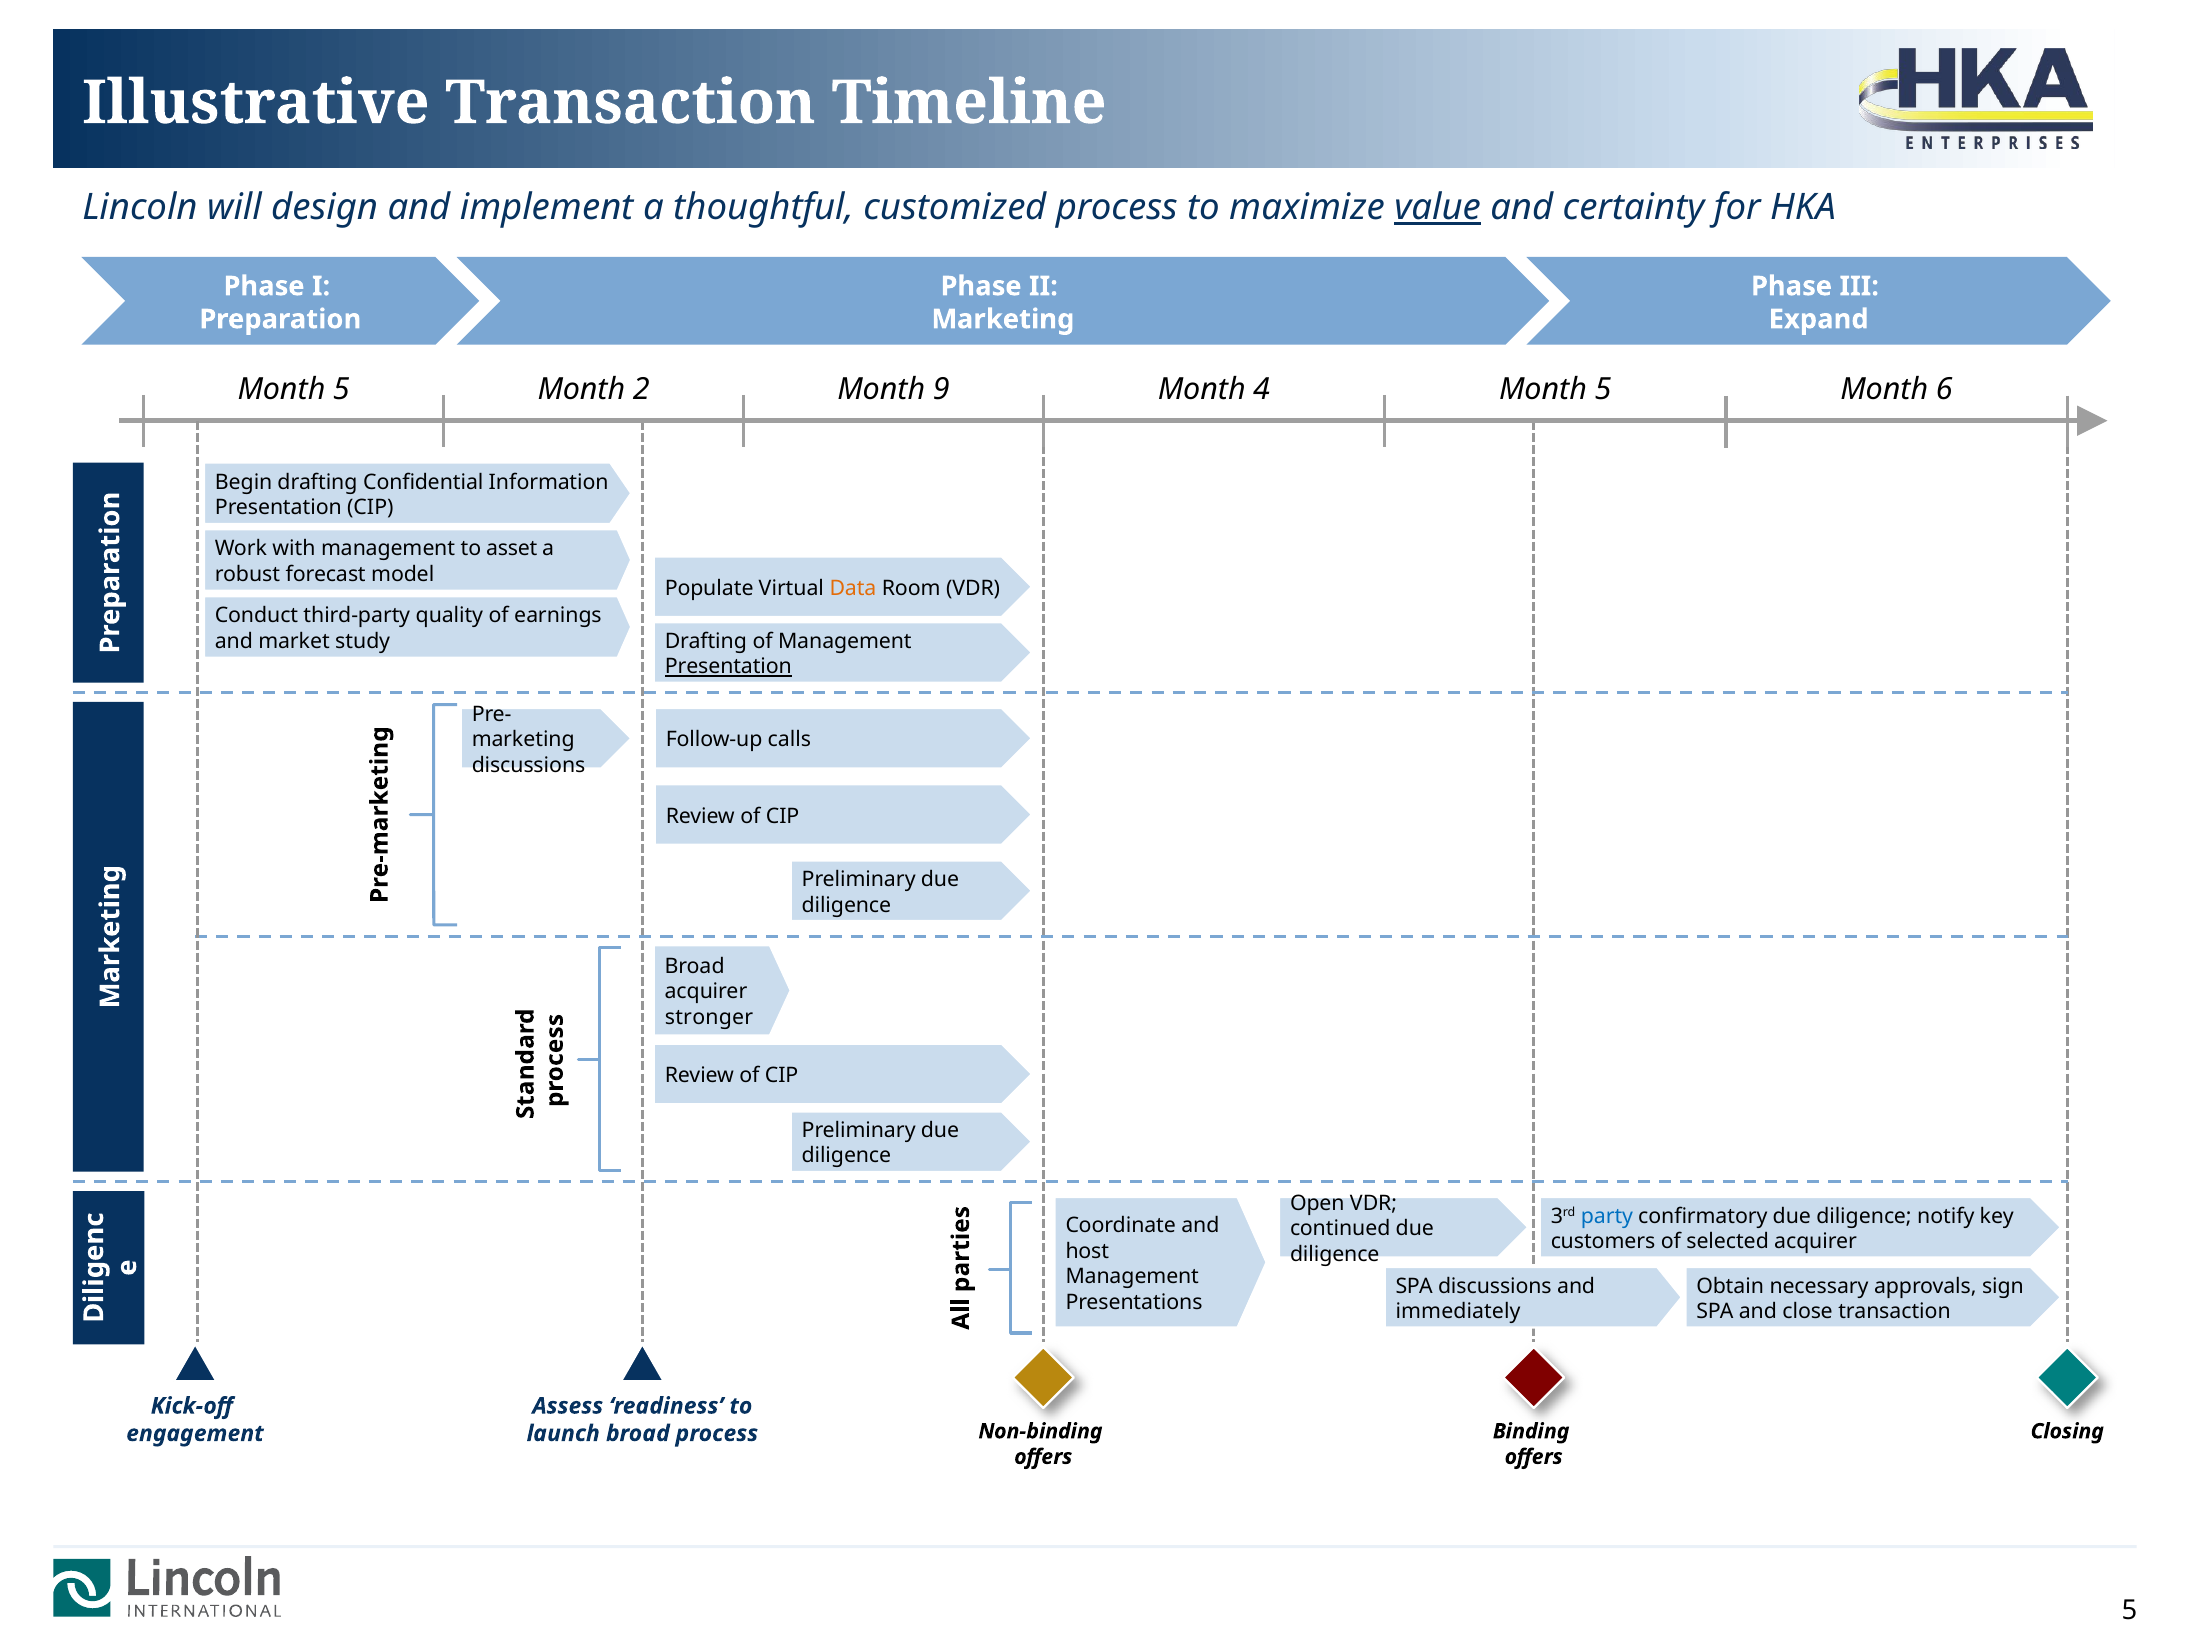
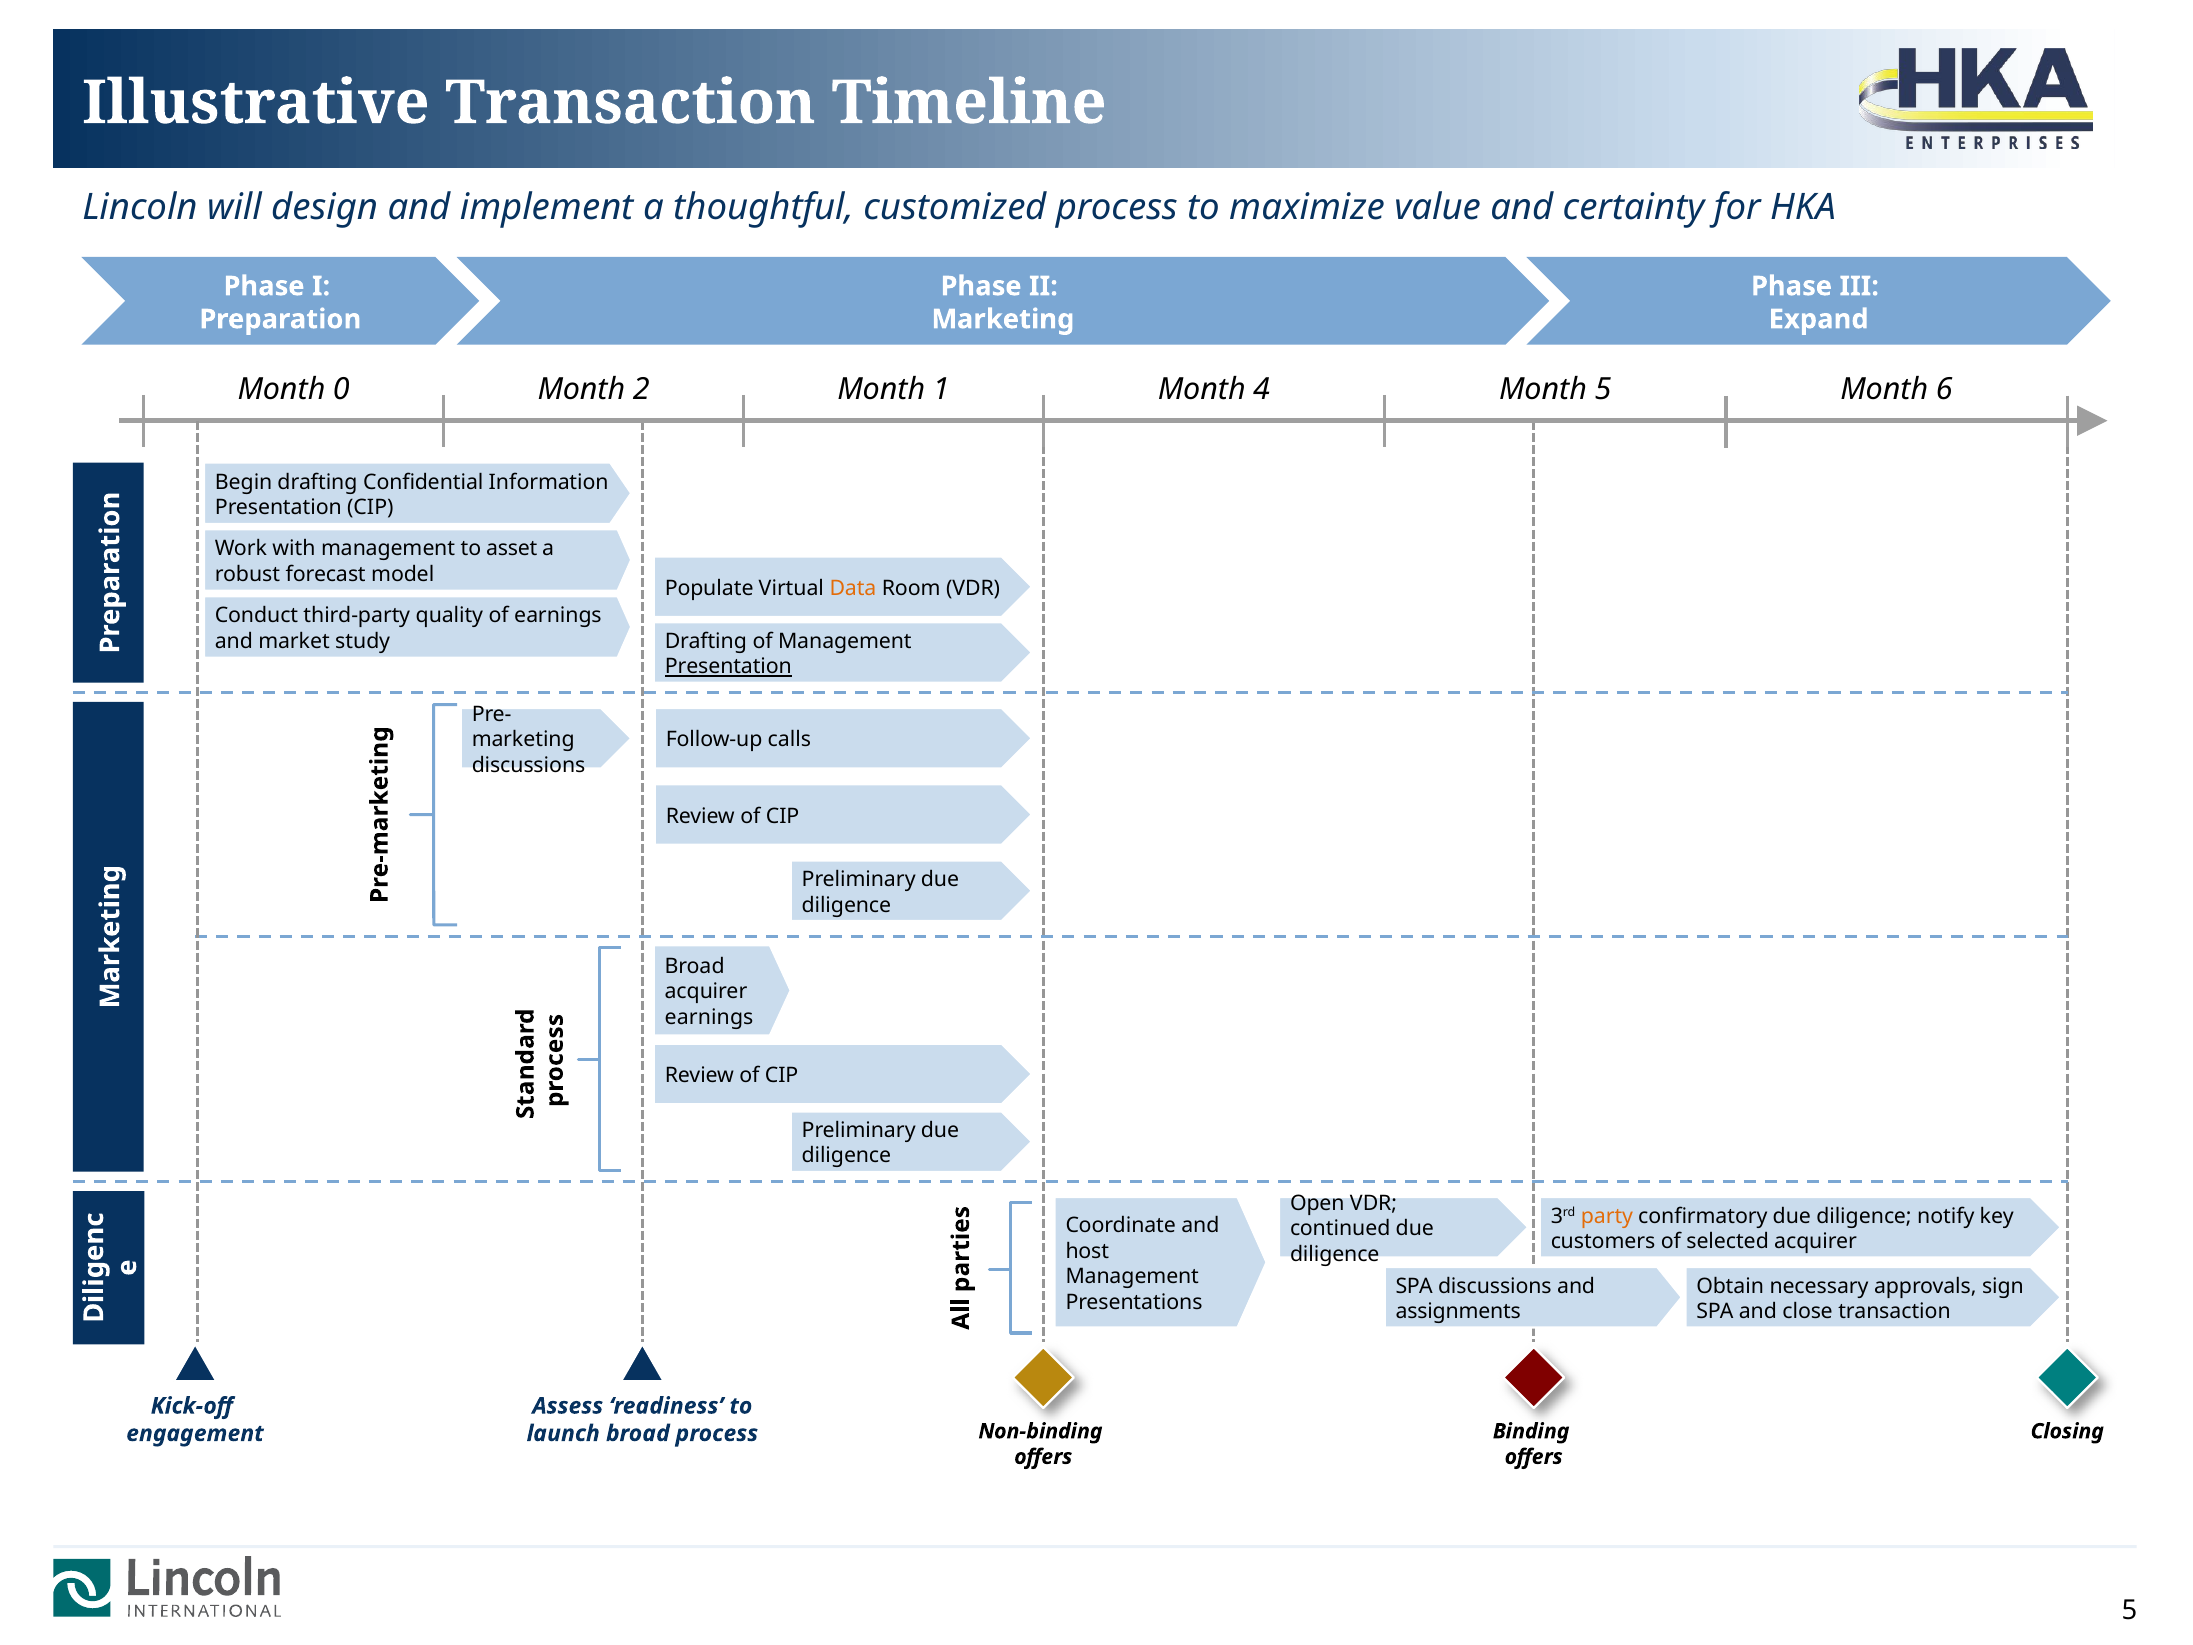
value underline: present -> none (1438, 208)
5: 5 -> 0 (341, 389)
9: 9 -> 1 (941, 389)
stronger: stronger -> earnings (709, 1017)
party colour: blue -> orange (1607, 1216)
immediately: immediately -> assignments (1458, 1311)
